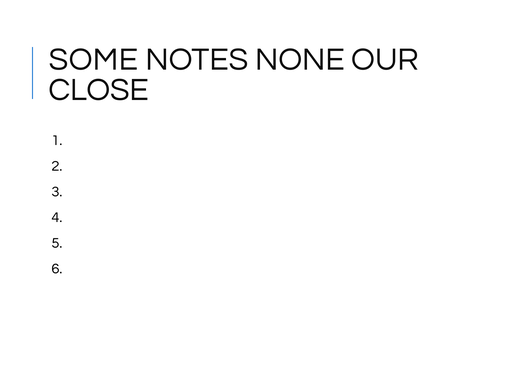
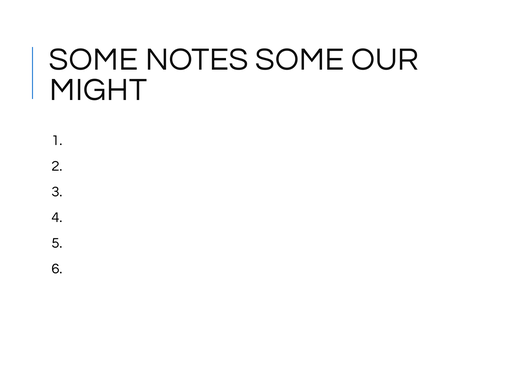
NOTES NONE: NONE -> SOME (300, 59)
CLOSE: CLOSE -> MIGHT (98, 90)
